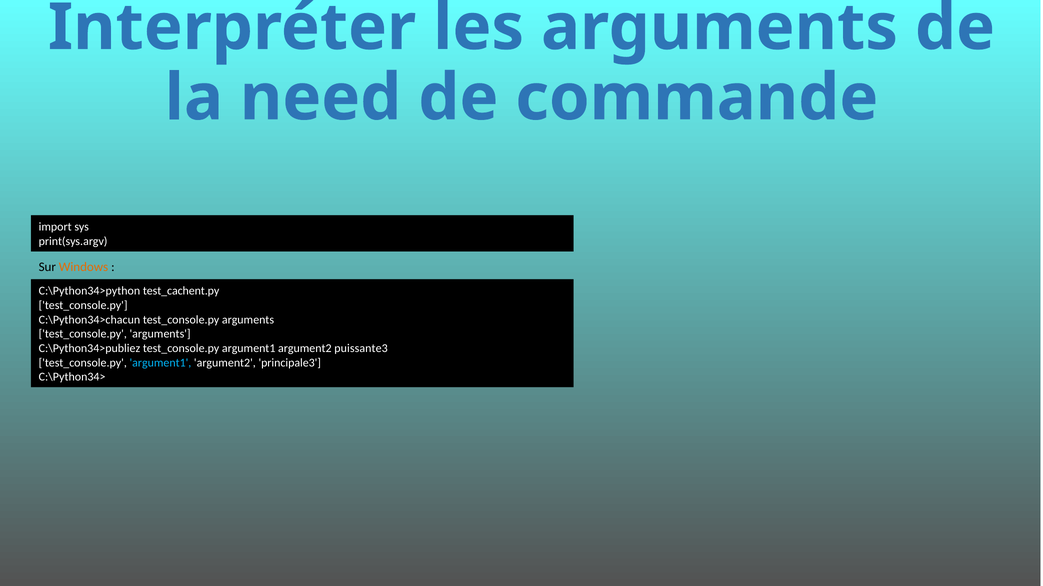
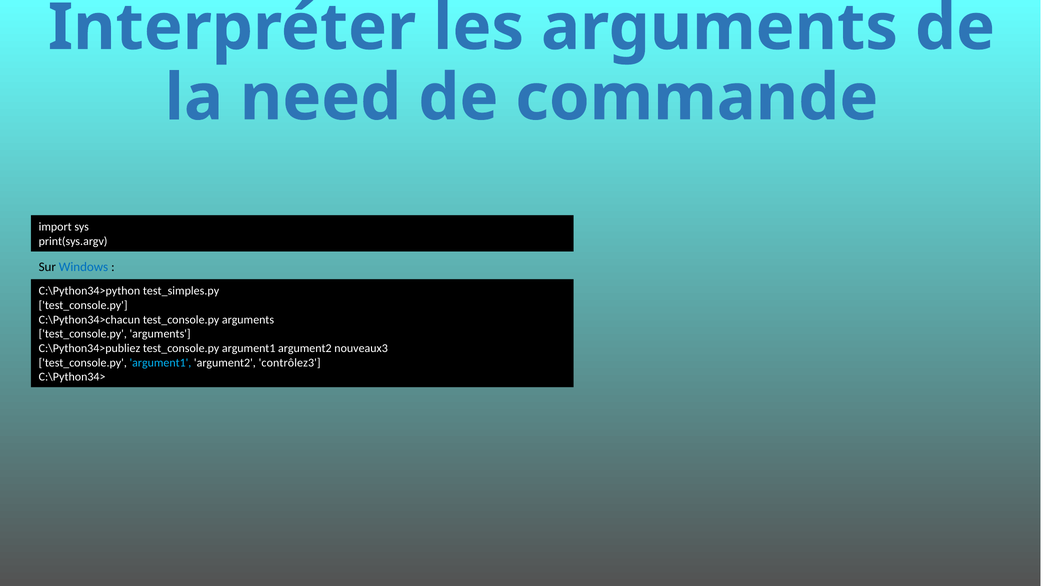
Windows colour: orange -> blue (84, 267)
test_cachent.py: test_cachent.py -> test_simples.py (181, 291)
puissante3: puissante3 -> nouveaux3 (361, 349)
principale3: principale3 -> contrôlez3 (290, 363)
